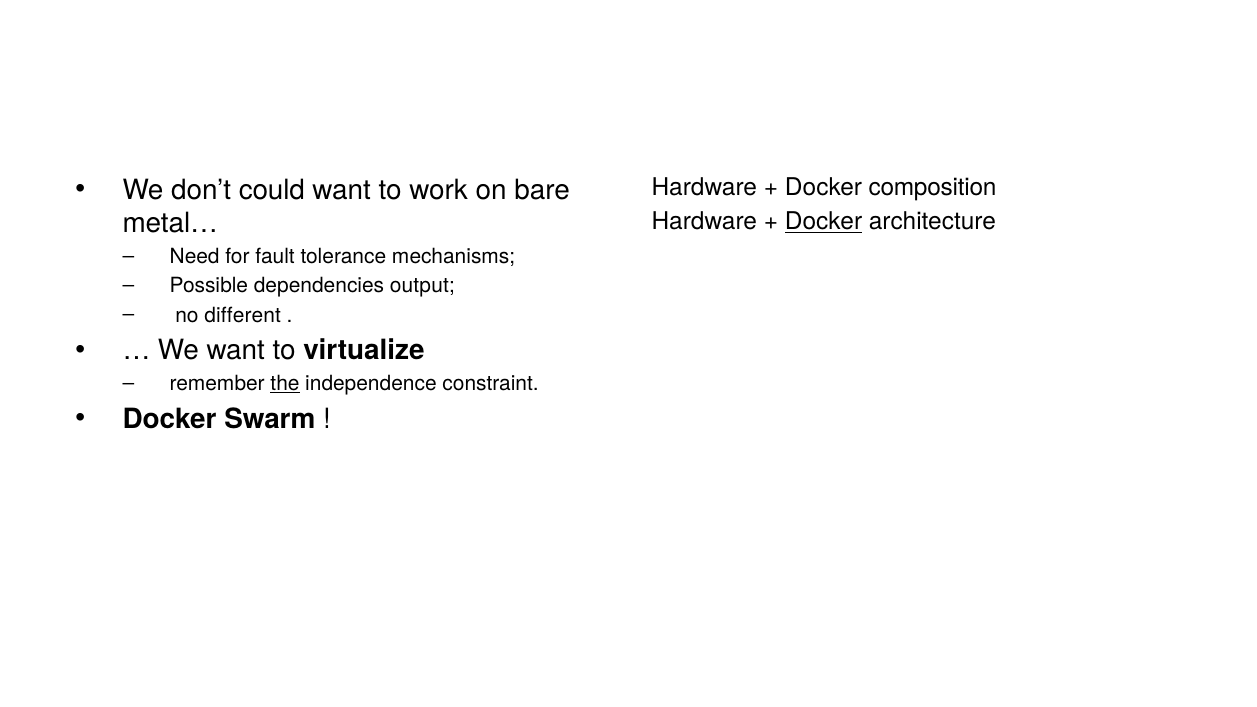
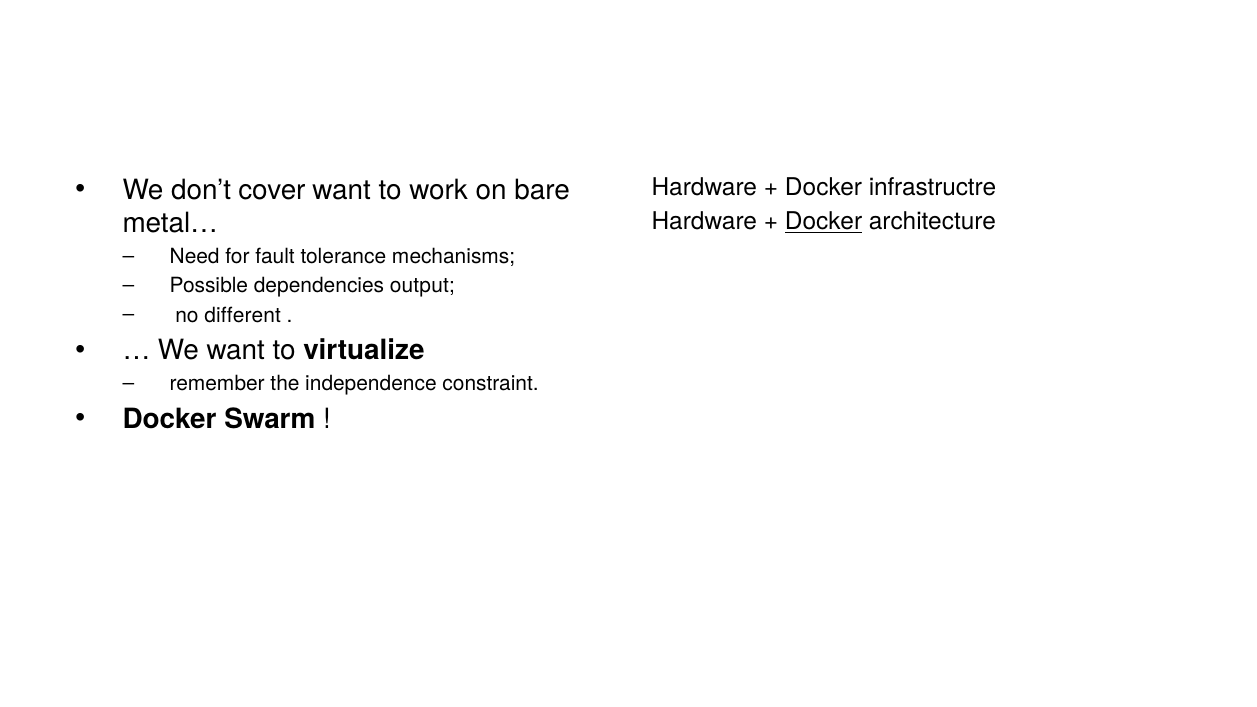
could: could -> cover (272, 190)
composition: composition -> infrastructre (932, 188)
the underline: present -> none (285, 384)
